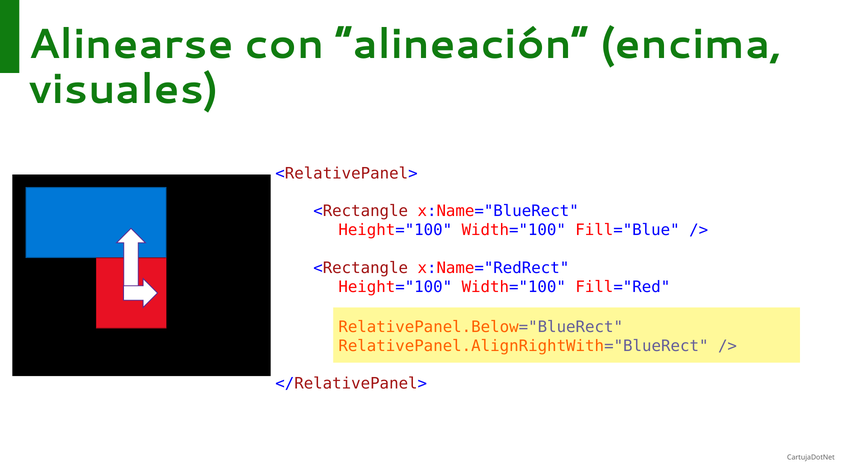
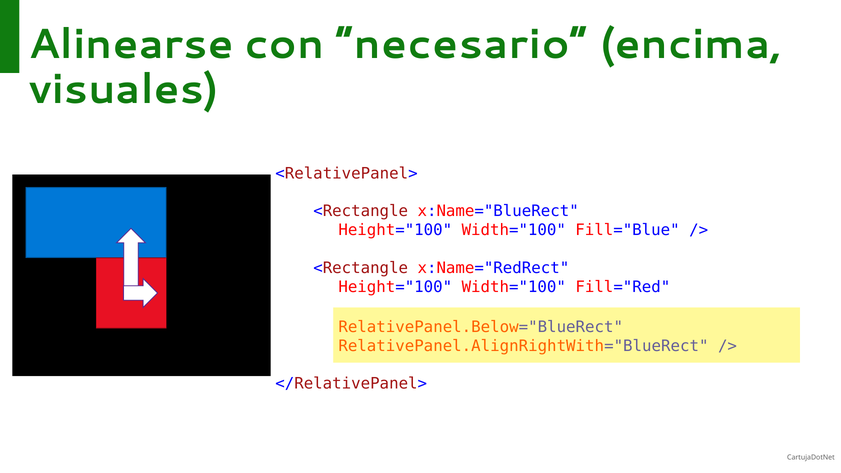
alineación: alineación -> necesario (462, 44)
